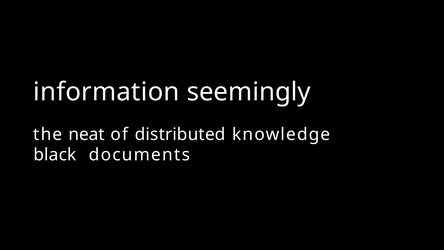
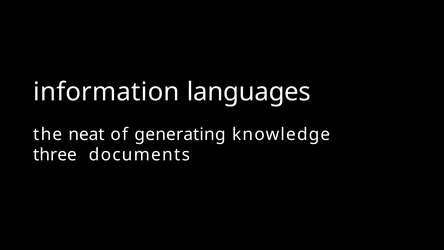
seemingly: seemingly -> languages (249, 92)
distributed: distributed -> generating (180, 134)
black: black -> three (55, 155)
